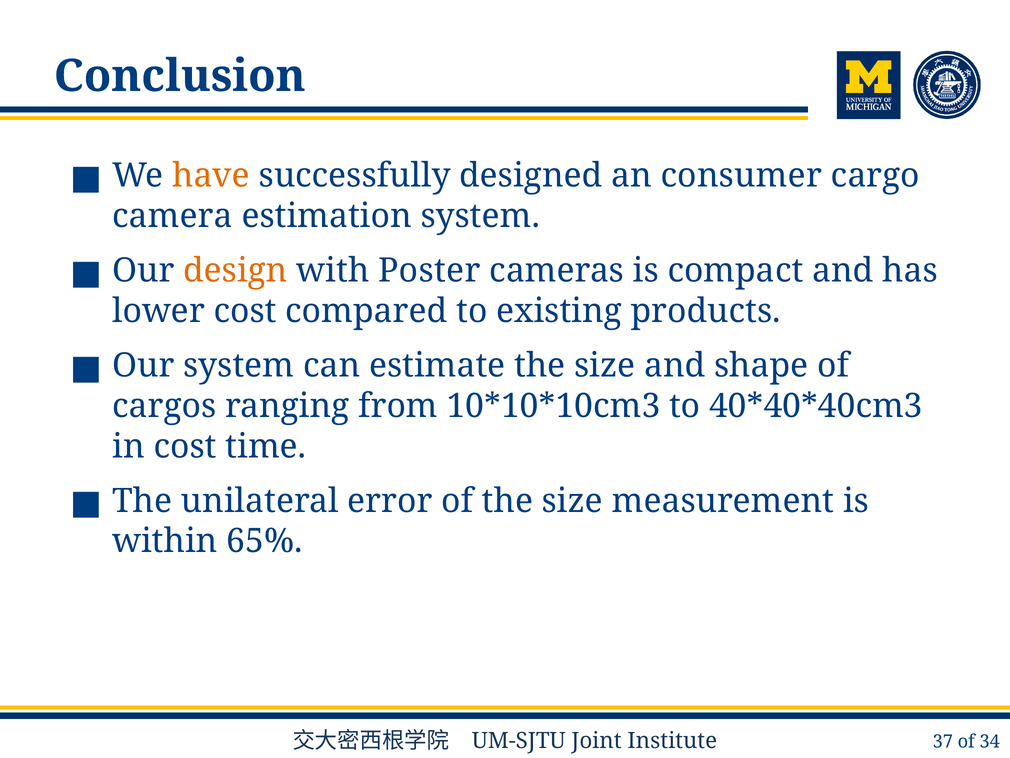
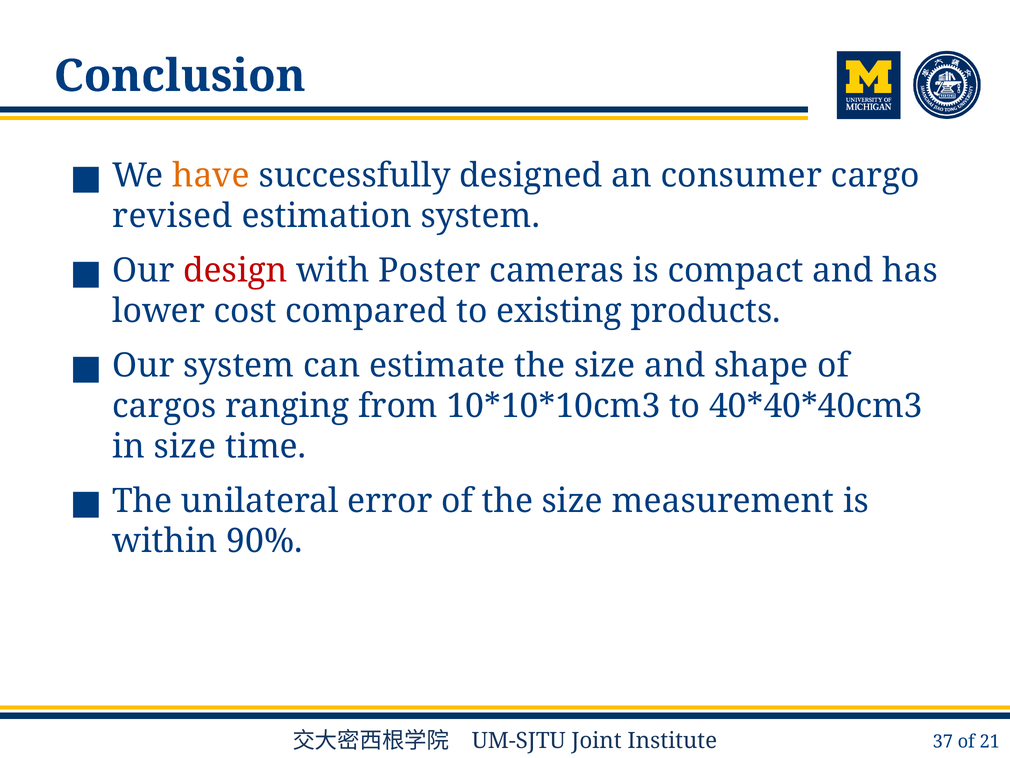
camera: camera -> revised (172, 216)
design colour: orange -> red (235, 271)
in cost: cost -> size (185, 446)
65%: 65% -> 90% (265, 541)
34: 34 -> 21 (990, 741)
